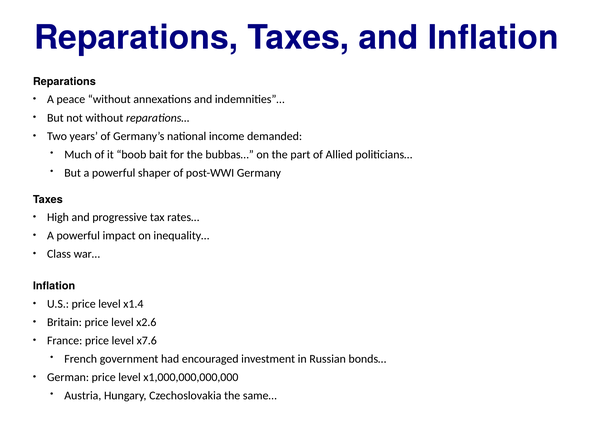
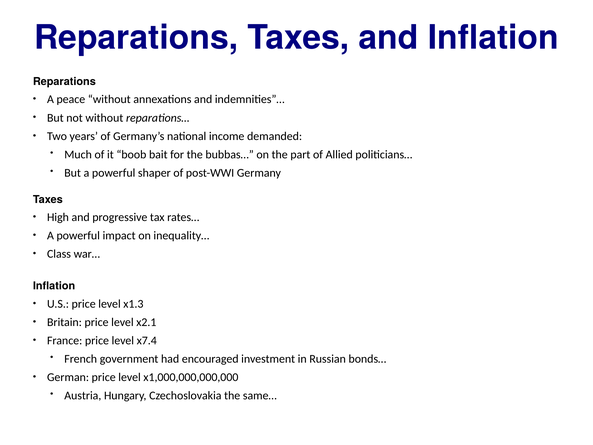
x1.4: x1.4 -> x1.3 (133, 304)
x2.6: x2.6 -> x2.1 (146, 322)
x7.6: x7.6 -> x7.4 (147, 340)
